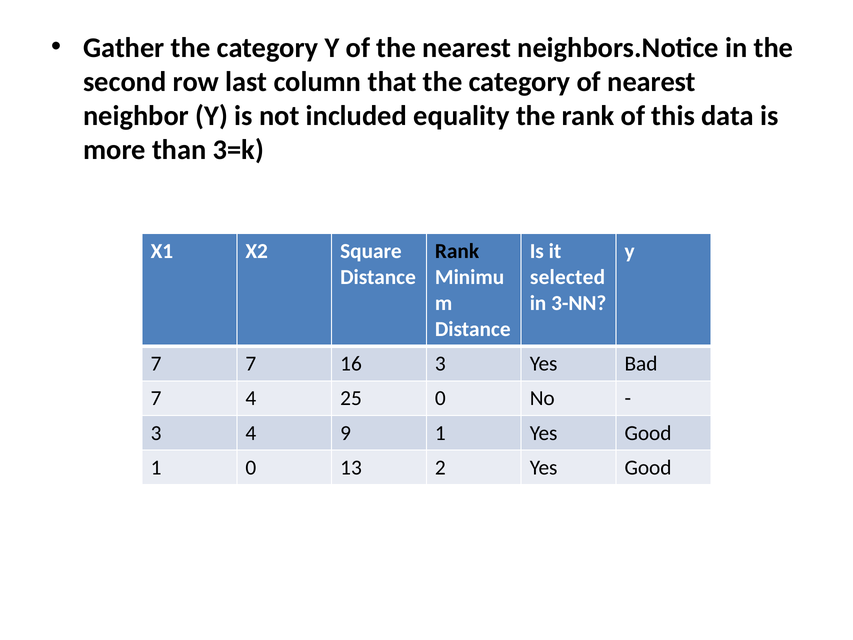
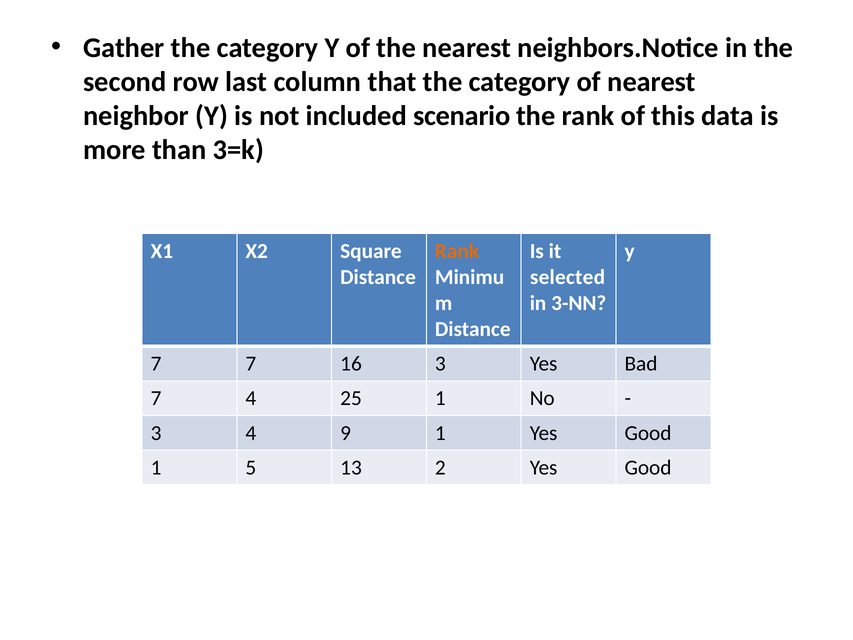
equality: equality -> scenario (462, 116)
Rank colour: black -> orange (457, 251)
25 0: 0 -> 1 (440, 398)
1 0: 0 -> 5 (251, 467)
